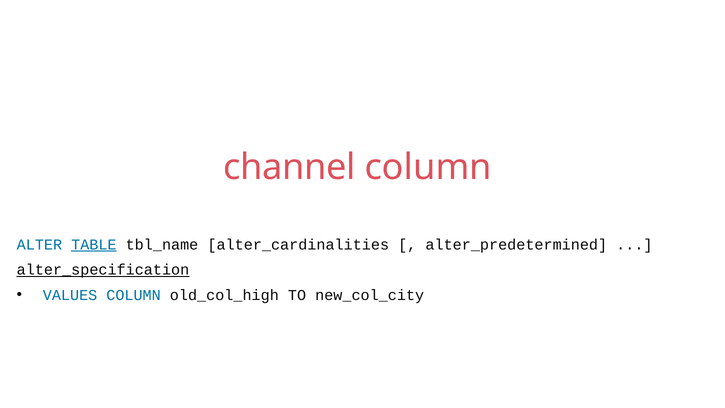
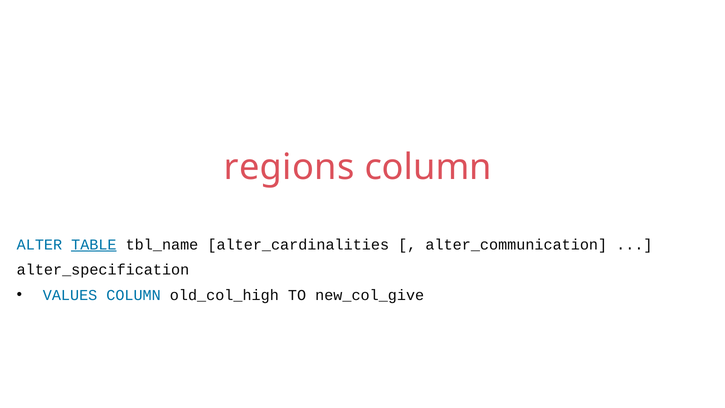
channel: channel -> regions (289, 167)
alter_predetermined: alter_predetermined -> alter_communication (516, 244)
alter_specification underline: present -> none (103, 270)
new_col_city: new_col_city -> new_col_give (370, 295)
